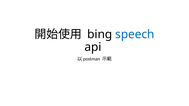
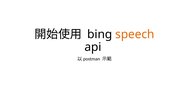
speech colour: blue -> orange (135, 34)
